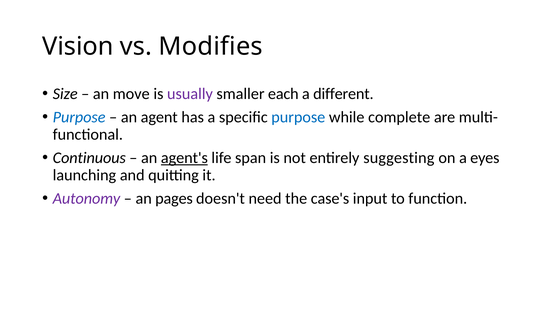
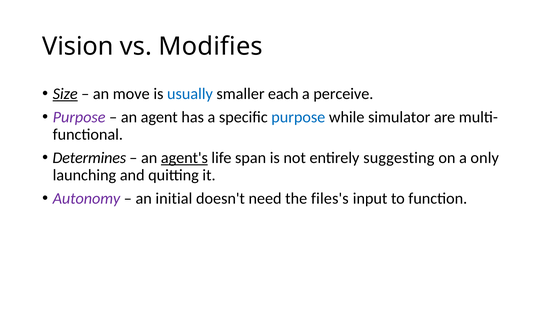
Size underline: none -> present (65, 94)
usually colour: purple -> blue (190, 94)
different: different -> perceive (343, 94)
Purpose colour: blue -> purple (79, 117)
complete: complete -> simulator (399, 117)
Continuous: Continuous -> Determines (89, 158)
eyes: eyes -> only (485, 158)
pages: pages -> initial (174, 199)
case's: case's -> files's (330, 199)
